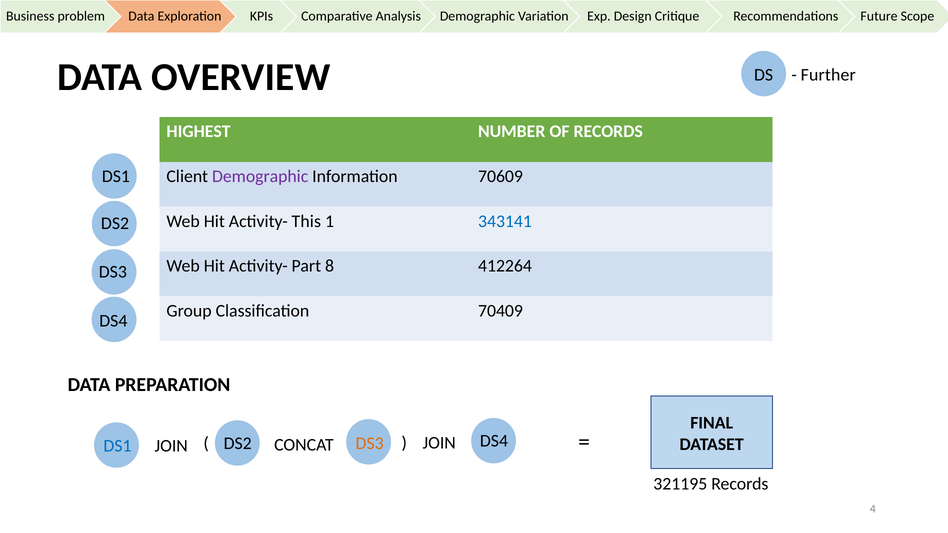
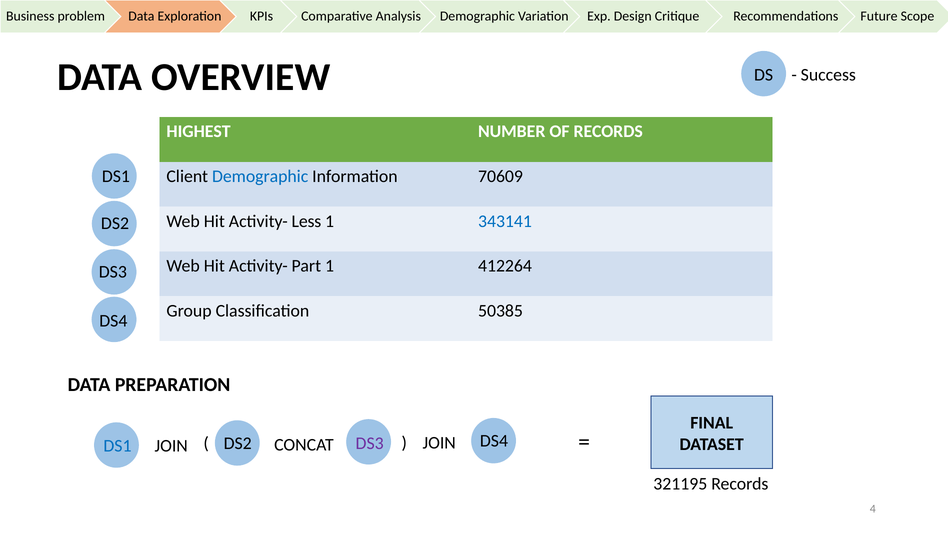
Further: Further -> Success (828, 75)
Demographic colour: purple -> blue (260, 177)
This: This -> Less (306, 221)
Part 8: 8 -> 1 (330, 266)
70409: 70409 -> 50385 (501, 311)
DS3 colour: orange -> purple (370, 444)
